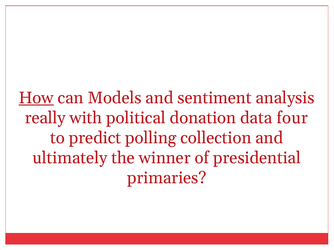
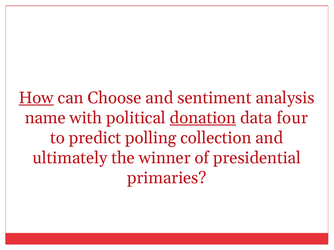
Models: Models -> Choose (115, 98)
really: really -> name (45, 118)
donation underline: none -> present (203, 118)
